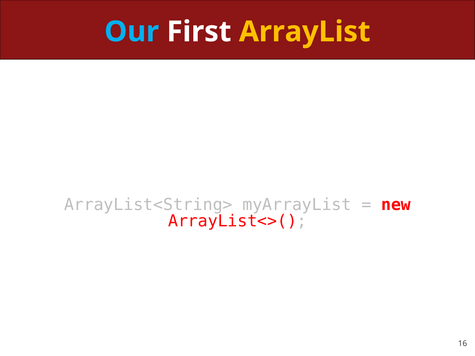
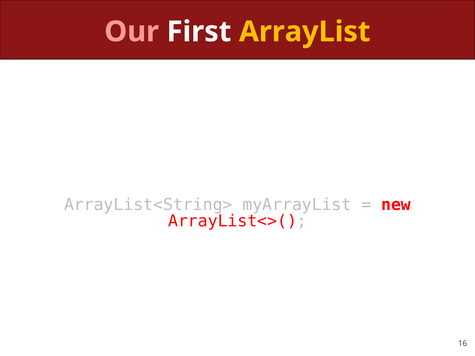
Our colour: light blue -> pink (132, 32)
